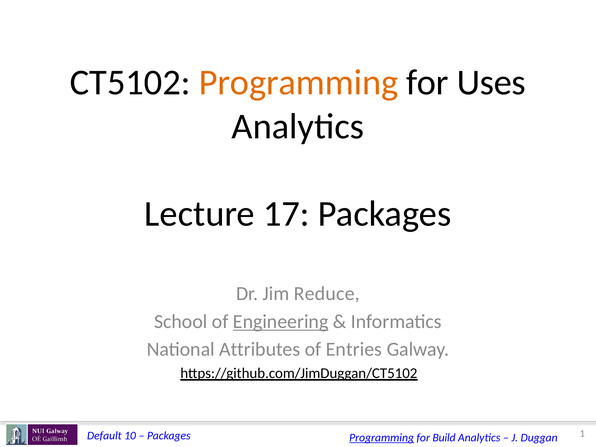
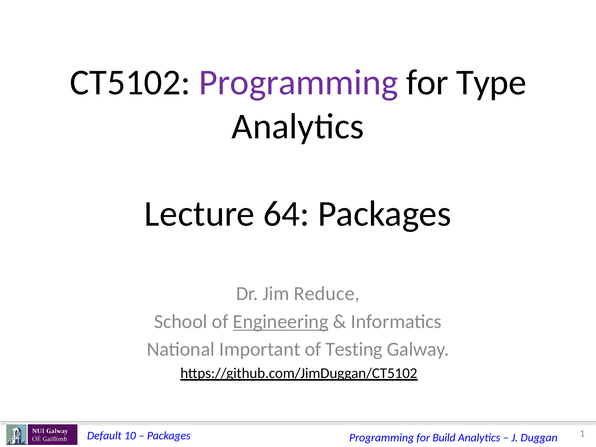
Programming colour: orange -> purple (298, 83)
Uses: Uses -> Type (491, 83)
17: 17 -> 64 (286, 214)
Attributes: Attributes -> Important (260, 349)
Entries: Entries -> Testing (354, 349)
Programming underline: present -> none (382, 438)
